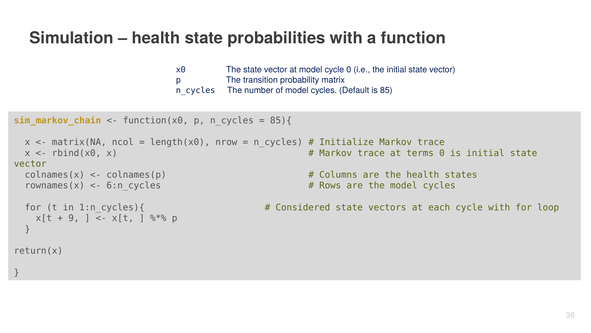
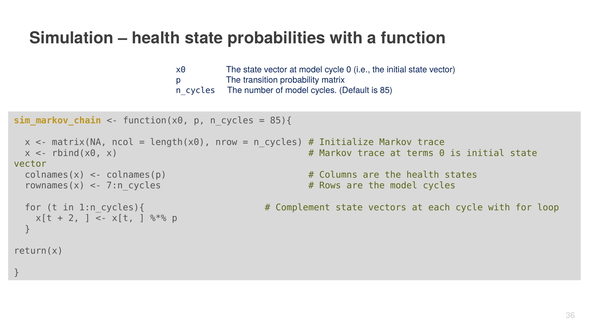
6:n_cycles: 6:n_cycles -> 7:n_cycles (134, 185)
Considered: Considered -> Complement (303, 207)
9: 9 -> 2 (74, 218)
